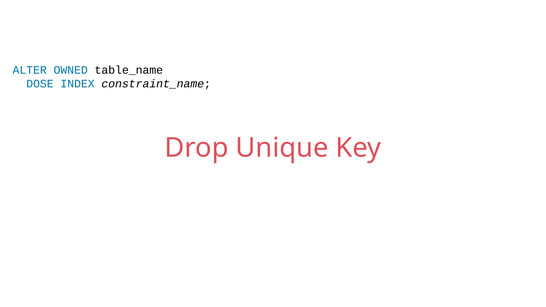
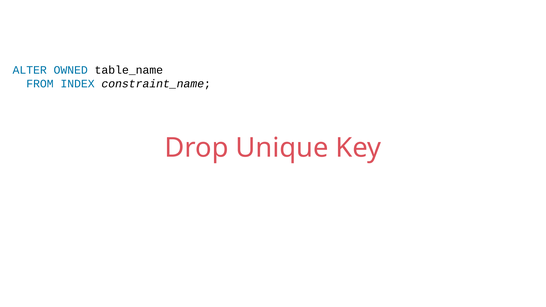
DOSE: DOSE -> FROM (40, 84)
